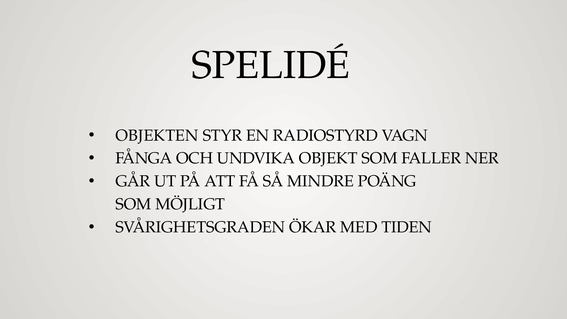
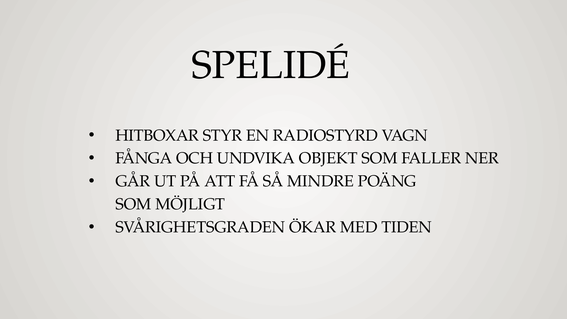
OBJEKTEN: OBJEKTEN -> HITBOXAR (157, 135)
